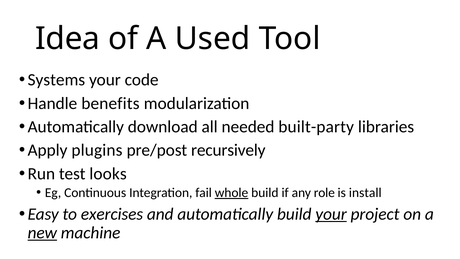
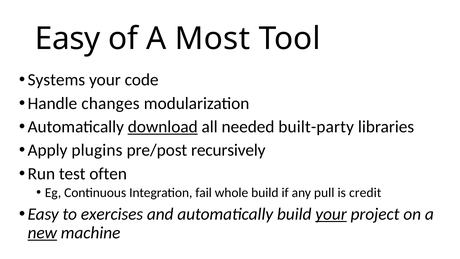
Idea: Idea -> Easy (68, 39)
Used: Used -> Most (212, 39)
benefits: benefits -> changes (110, 103)
download underline: none -> present (163, 127)
looks: looks -> often (108, 174)
whole underline: present -> none (232, 192)
role: role -> pull (324, 192)
install: install -> credit (365, 192)
